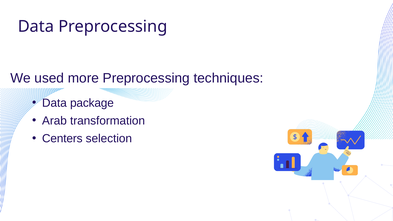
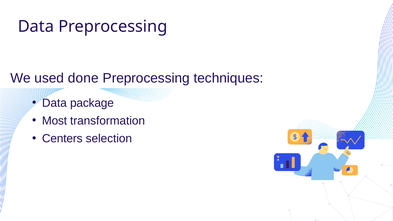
more: more -> done (83, 78)
Arab: Arab -> Most (55, 121)
